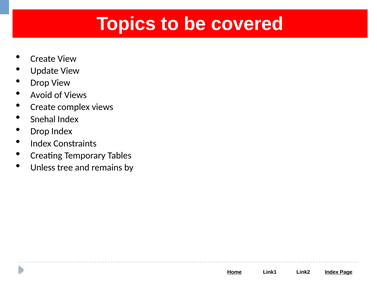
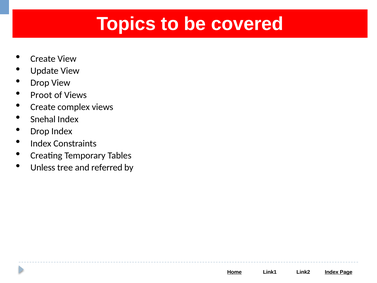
Avoid: Avoid -> Proot (41, 95)
remains: remains -> referred (107, 167)
